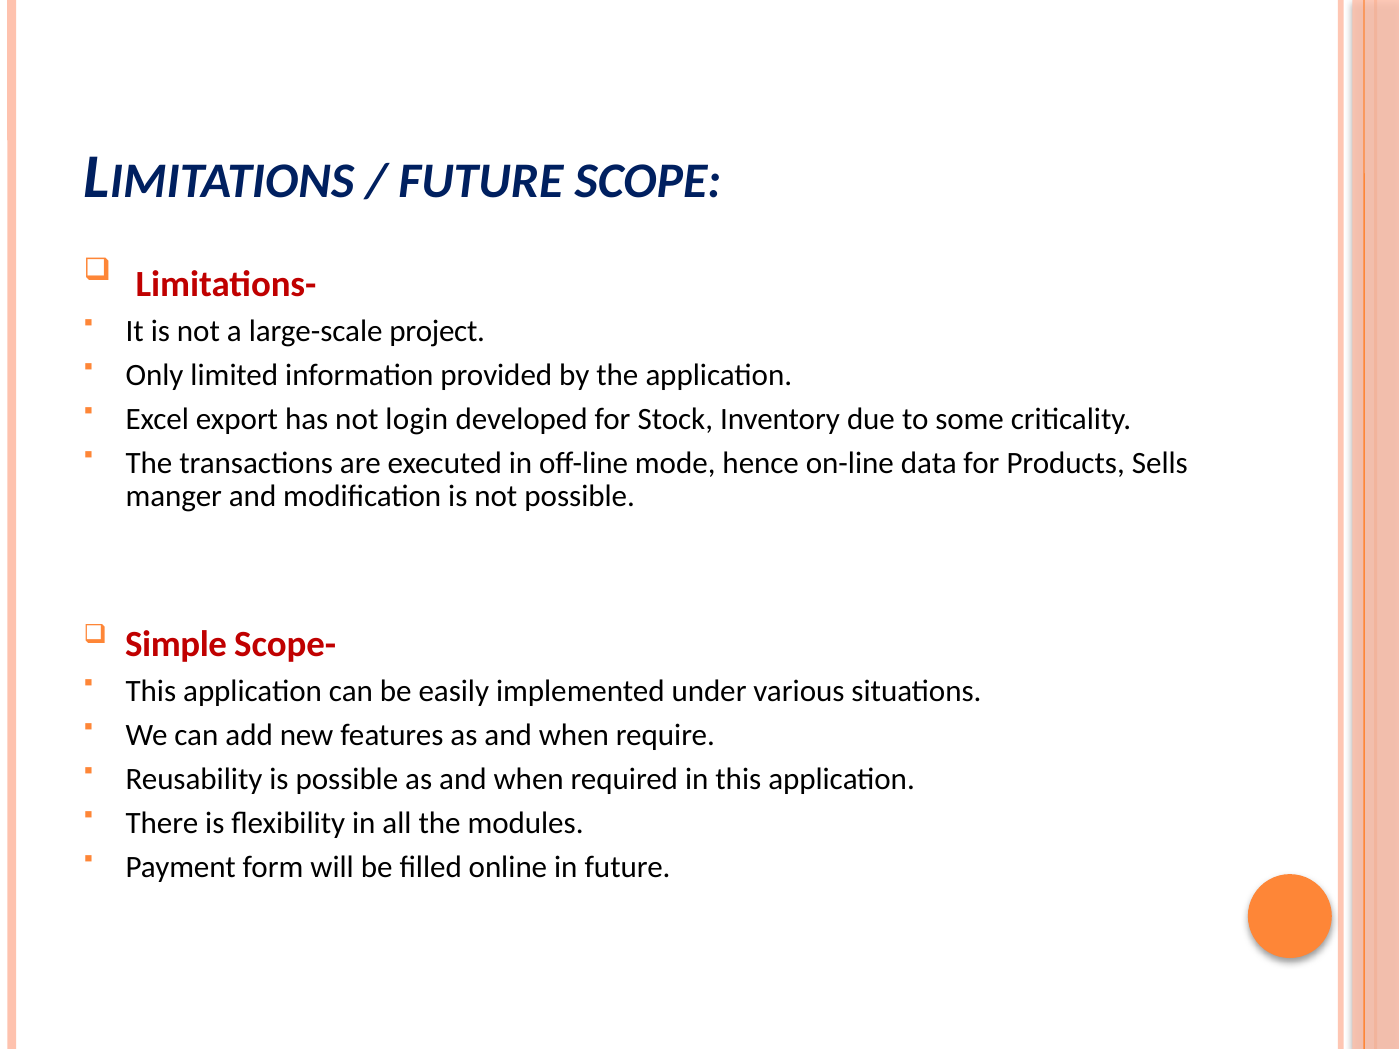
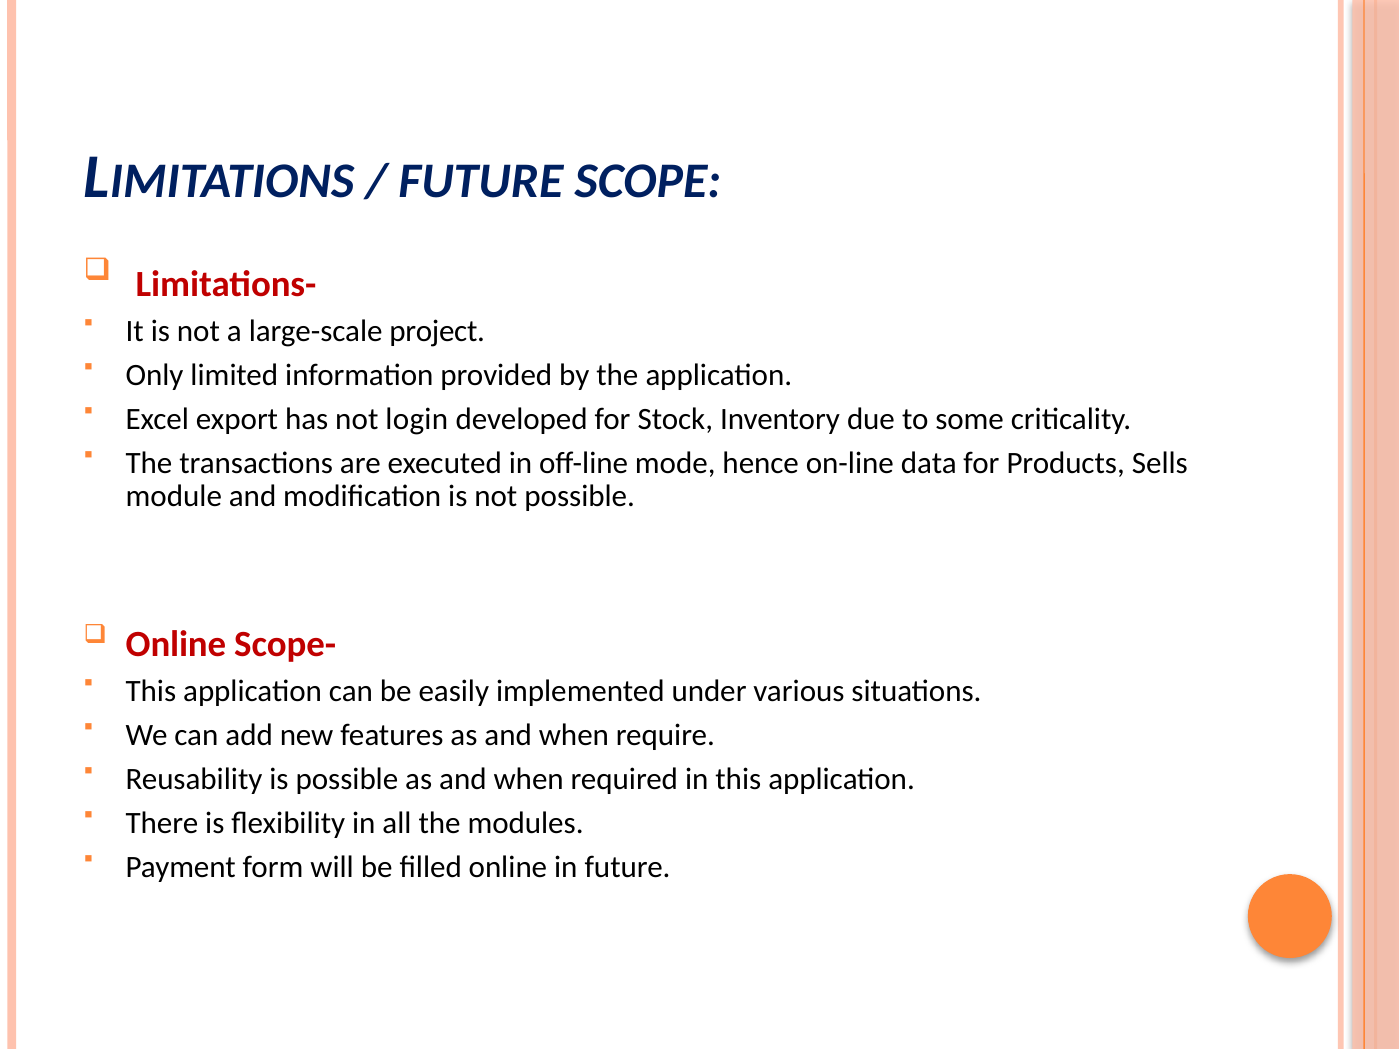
manger: manger -> module (174, 497)
Simple: Simple -> Online (176, 645)
